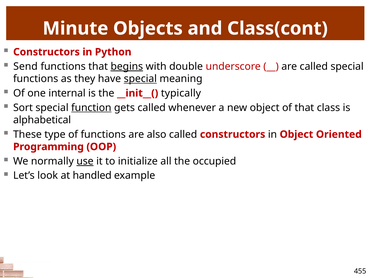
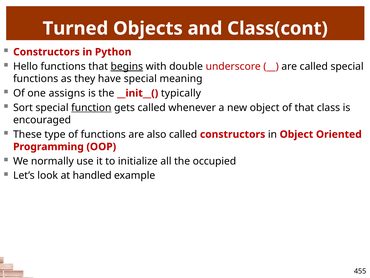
Minute: Minute -> Turned (75, 28)
Send: Send -> Hello (26, 66)
special underline: present -> none (140, 79)
internal: internal -> assigns (67, 93)
alphabetical: alphabetical -> encouraged (42, 120)
use underline: present -> none (85, 161)
